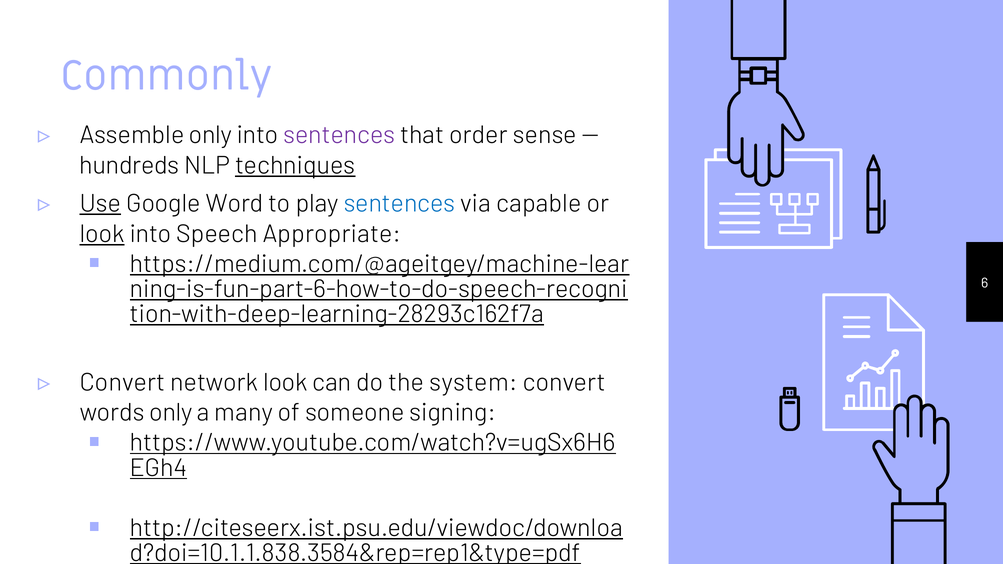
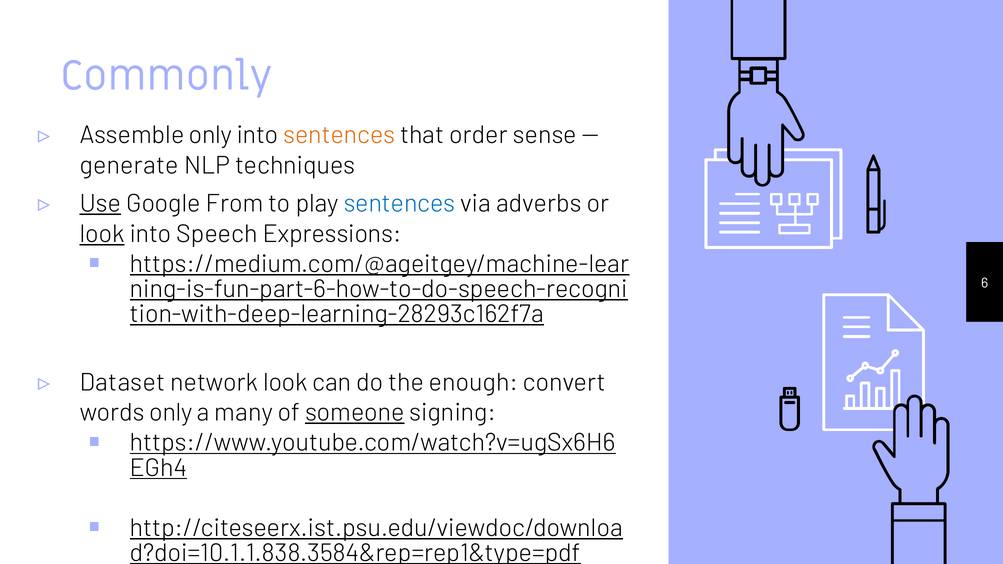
sentences colour: purple -> orange (339, 135)
hundreds: hundreds -> generate (129, 165)
techniques underline: present -> none (295, 165)
Word: Word -> From (235, 204)
capable: capable -> adverbs (539, 204)
Appropriate: Appropriate -> Expressions (332, 234)
Convert: Convert -> Dataset (122, 383)
system: system -> enough (473, 383)
someone underline: none -> present (355, 413)
